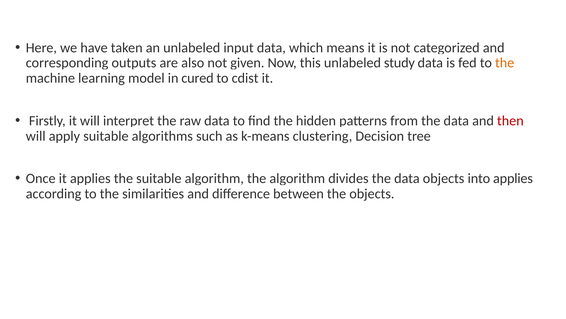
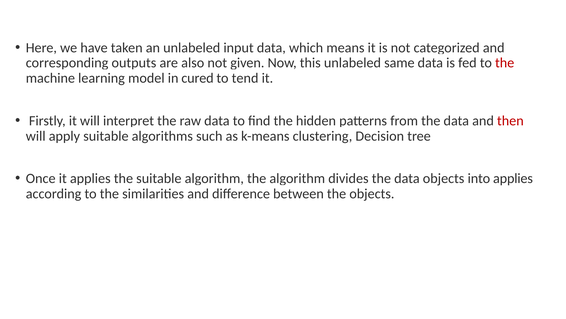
study: study -> same (399, 63)
the colour: orange -> red (505, 63)
cdist: cdist -> tend (245, 78)
